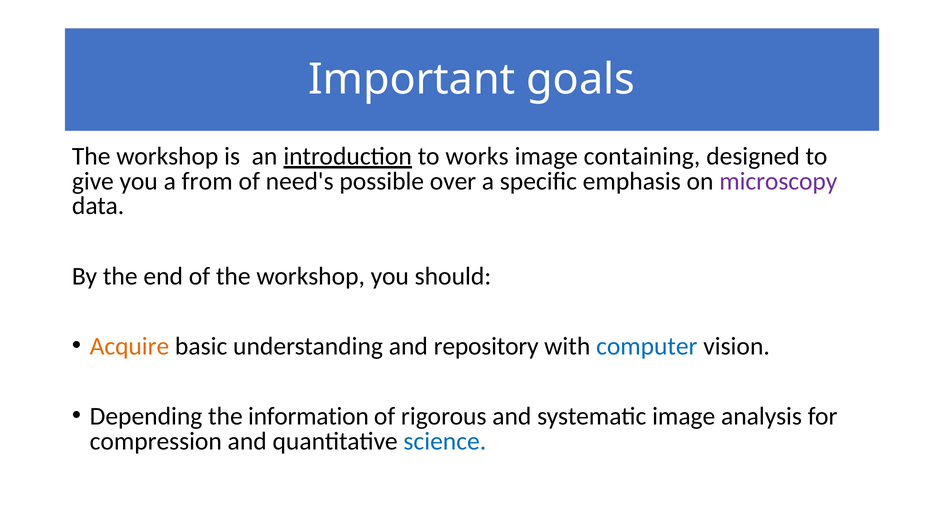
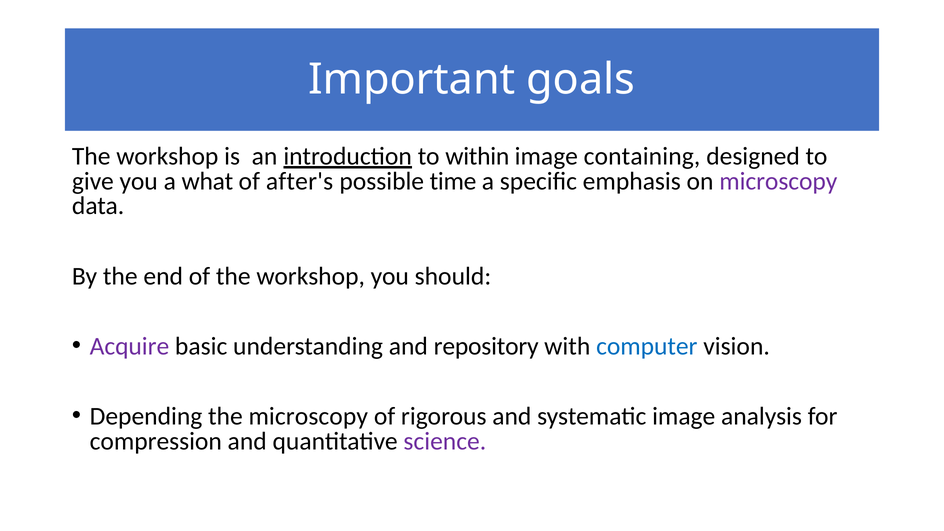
works: works -> within (477, 156)
from: from -> what (207, 181)
need's: need's -> after's (300, 181)
over: over -> time (453, 181)
Acquire colour: orange -> purple (129, 346)
the information: information -> microscopy (308, 416)
science colour: blue -> purple (445, 441)
